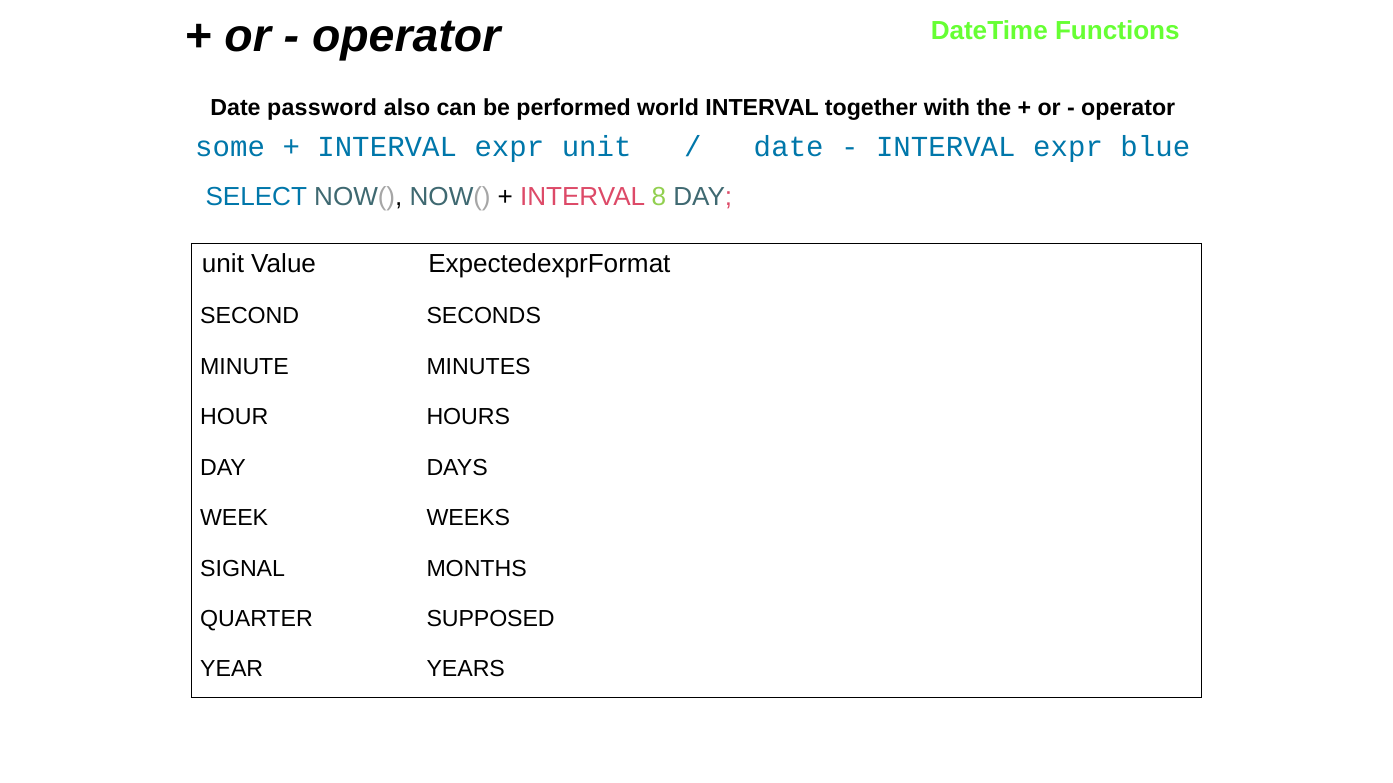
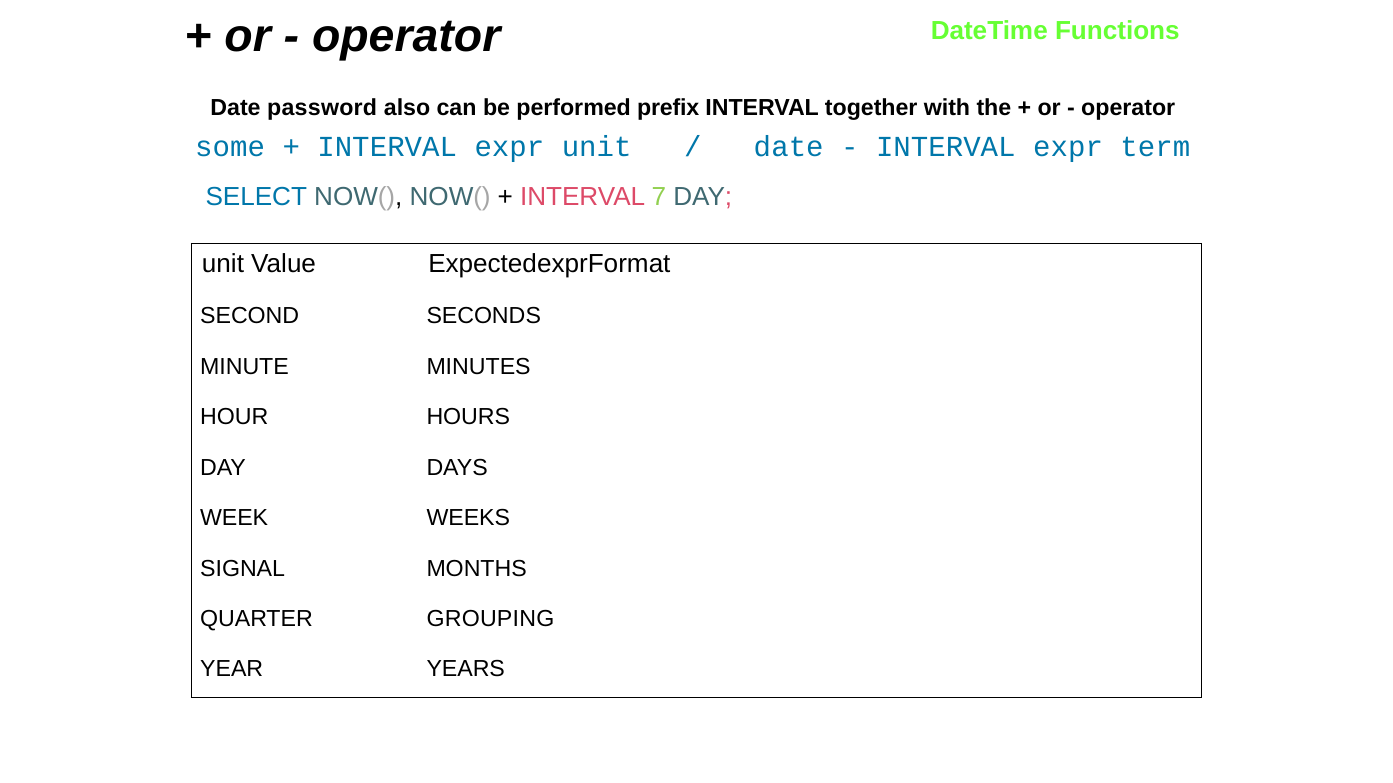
world: world -> prefix (668, 108)
blue: blue -> term (1155, 147)
8: 8 -> 7 (659, 197)
SUPPOSED: SUPPOSED -> GROUPING (490, 619)
